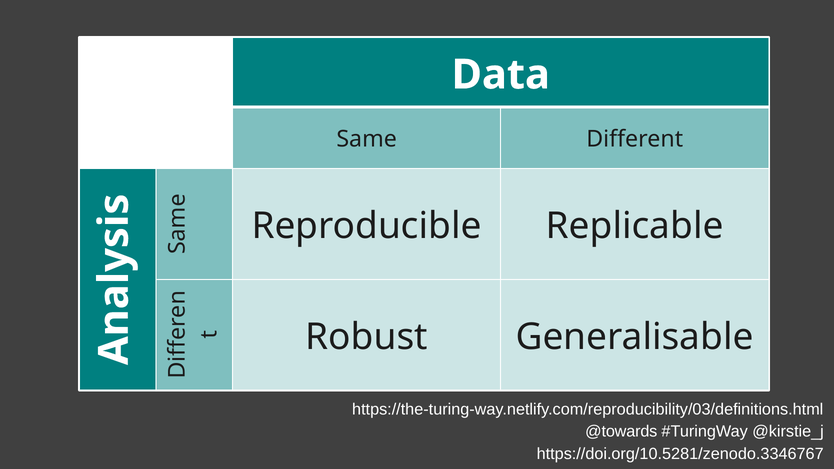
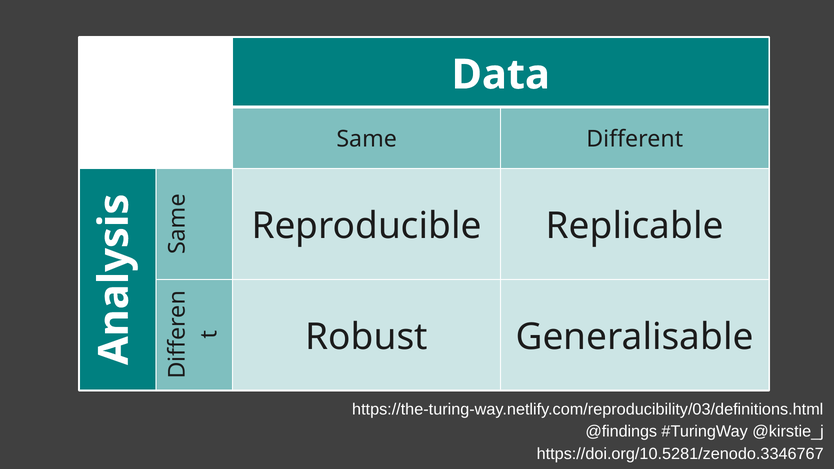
@towards: @towards -> @findings (621, 432)
